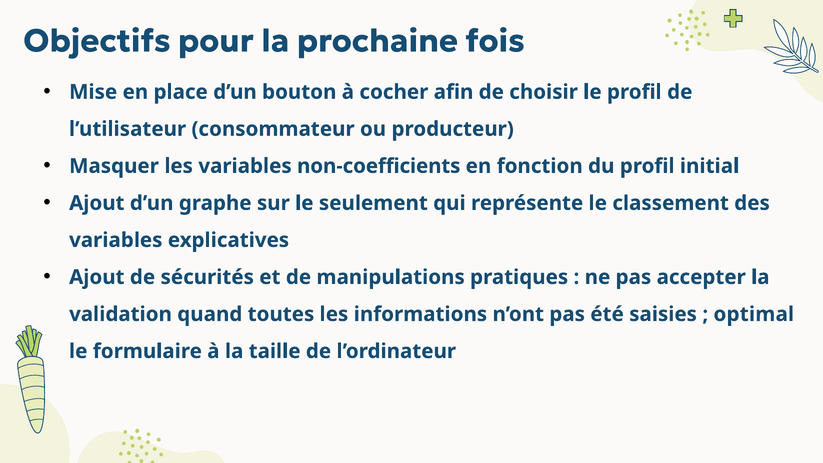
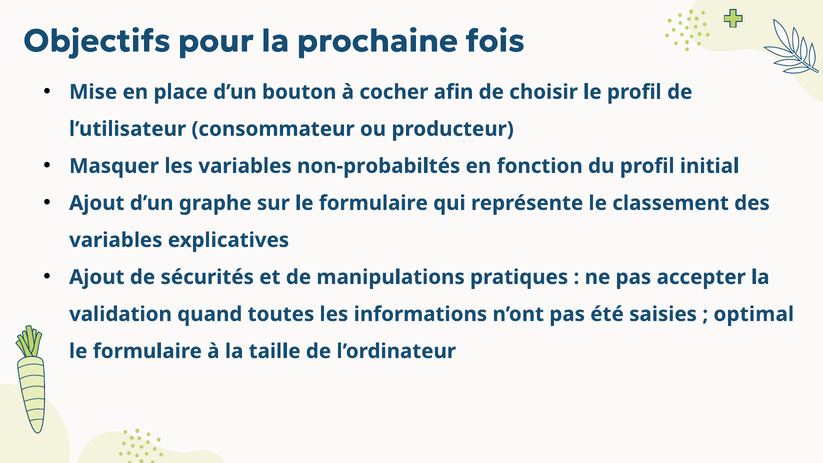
non-coefficients: non-coefficients -> non-probabiltés (379, 166)
sur le seulement: seulement -> formulaire (373, 203)
